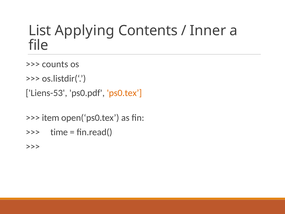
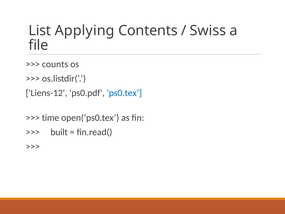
Inner: Inner -> Swiss (208, 31)
Liens-53: Liens-53 -> Liens-12 (46, 93)
ps0.tex colour: orange -> blue (124, 93)
item: item -> time (51, 118)
time: time -> built (59, 132)
